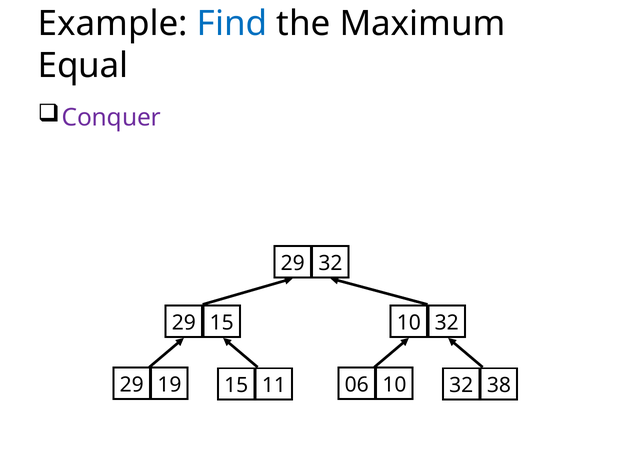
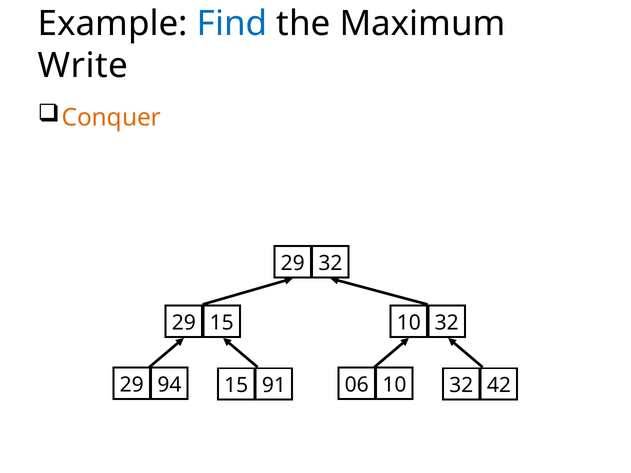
Equal: Equal -> Write (83, 66)
Conquer colour: purple -> orange (111, 118)
19: 19 -> 94 (169, 385)
11: 11 -> 91 (274, 386)
38: 38 -> 42 (499, 386)
